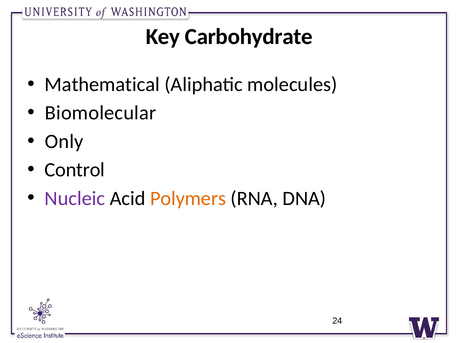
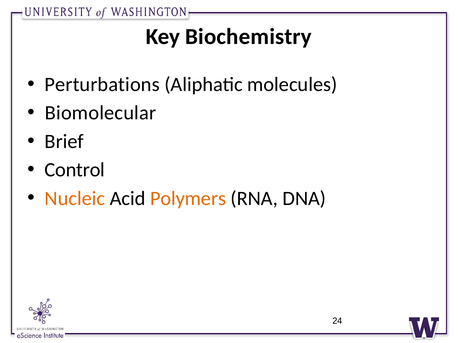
Carbohydrate: Carbohydrate -> Biochemistry (248, 37)
Mathematical: Mathematical -> Perturbations (102, 85)
Only: Only -> Brief (64, 142)
Nucleic colour: purple -> orange (75, 199)
